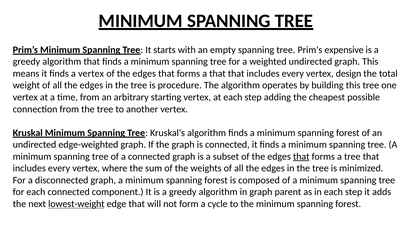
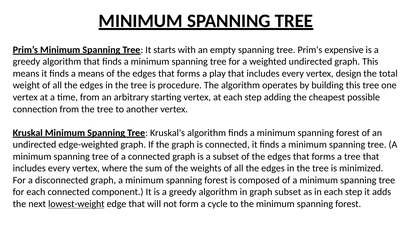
a vertex: vertex -> means (91, 73)
a that: that -> play (217, 73)
that underline: present -> none (301, 156)
graph parent: parent -> subset (288, 192)
